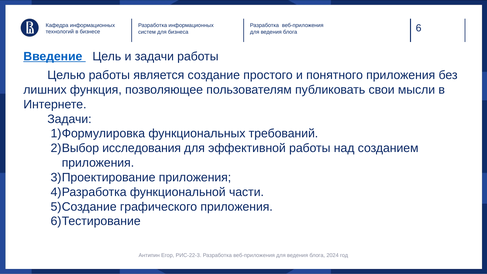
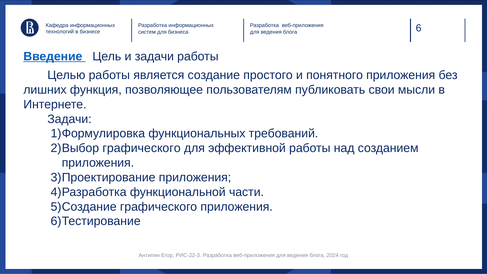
исследования: исследования -> графического (142, 148)
